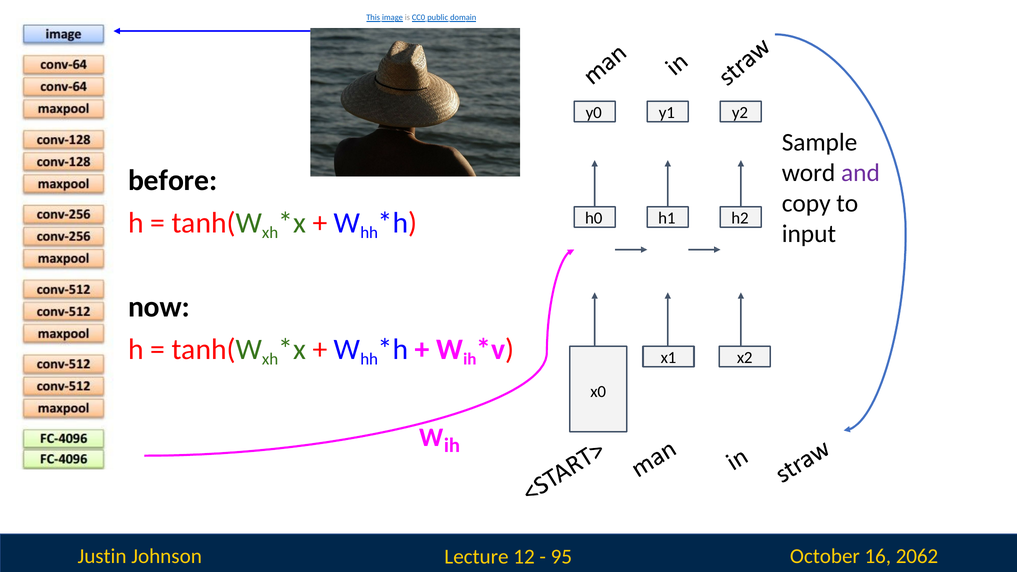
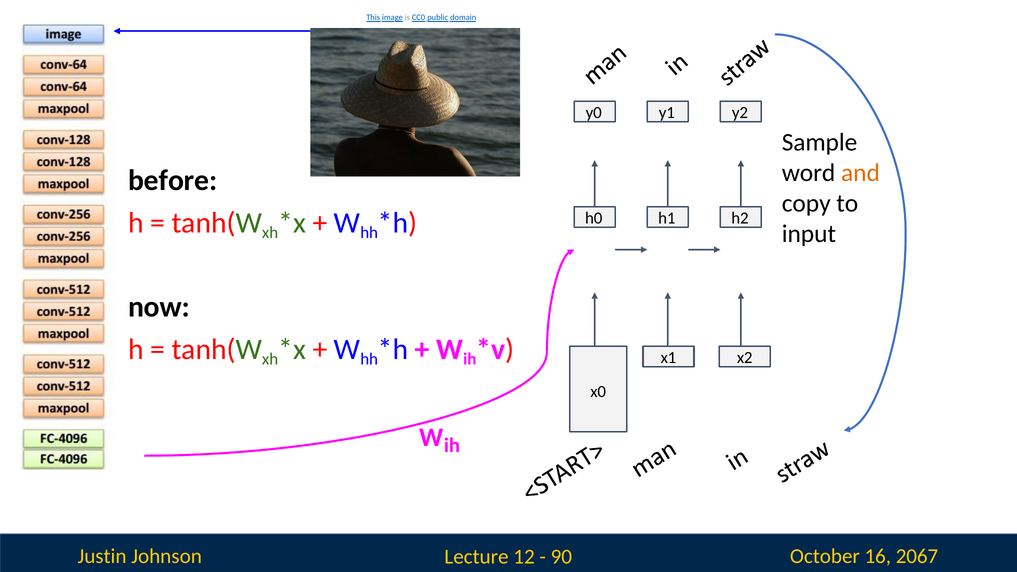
and colour: purple -> orange (860, 173)
95: 95 -> 90 (561, 557)
2062: 2062 -> 2067 (917, 557)
